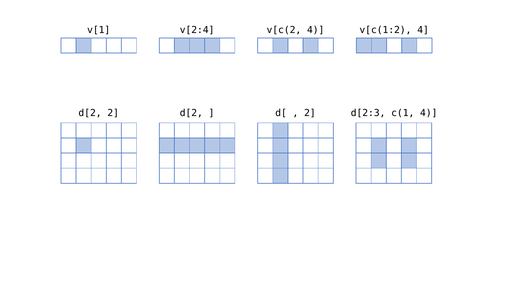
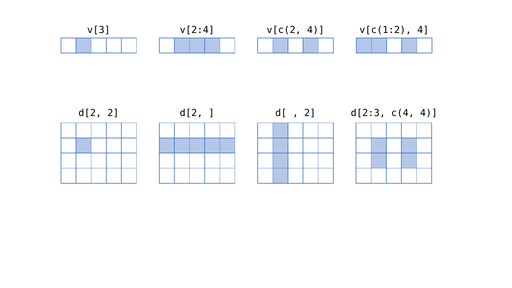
v[1: v[1 -> v[3 (99, 30)
c(1: c(1 -> c(4 (403, 113)
